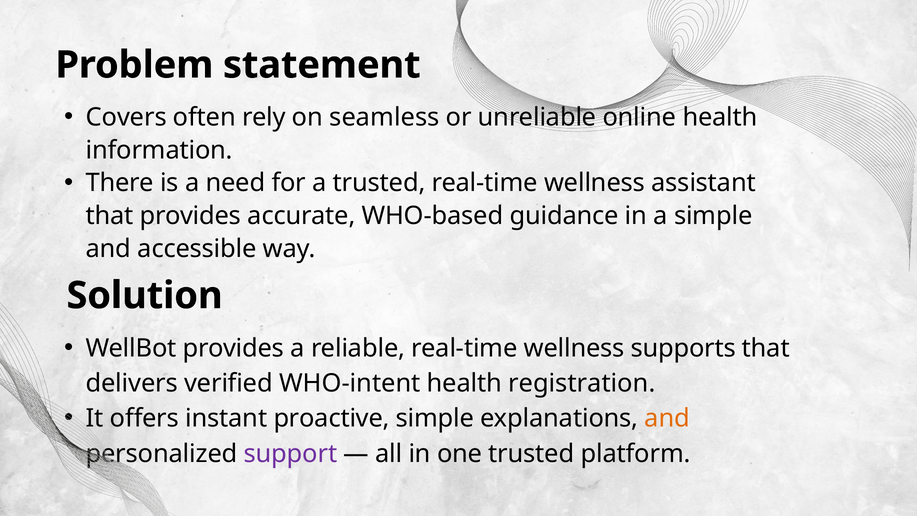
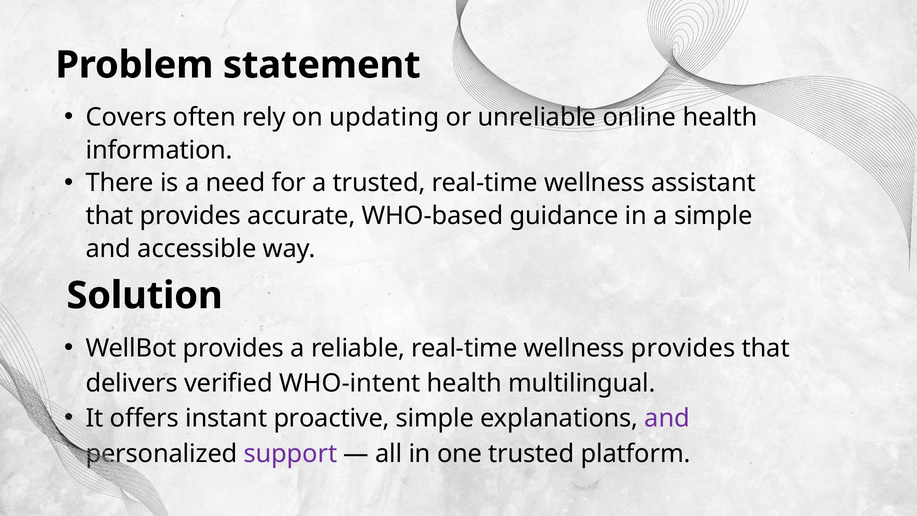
seamless: seamless -> updating (384, 117)
wellness supports: supports -> provides (683, 348)
registration: registration -> multilingual (582, 383)
and colour: orange -> purple (667, 418)
